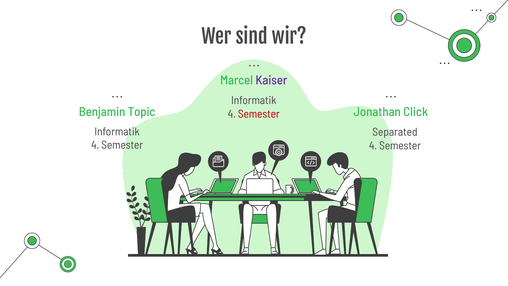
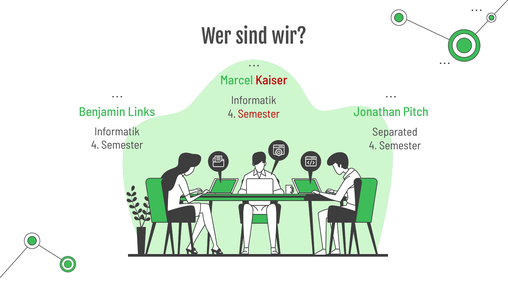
Kaiser colour: purple -> red (271, 80)
Topic: Topic -> Links (141, 112)
Click: Click -> Pitch (416, 112)
